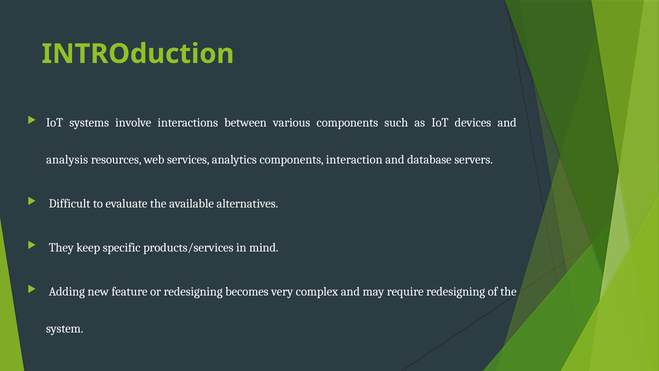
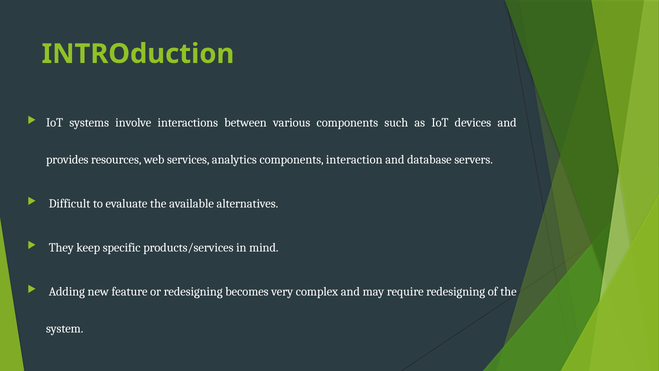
analysis: analysis -> provides (67, 159)
